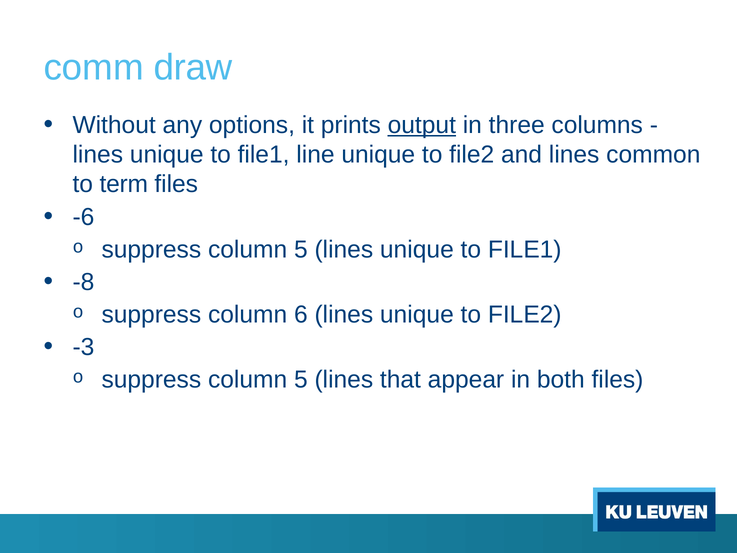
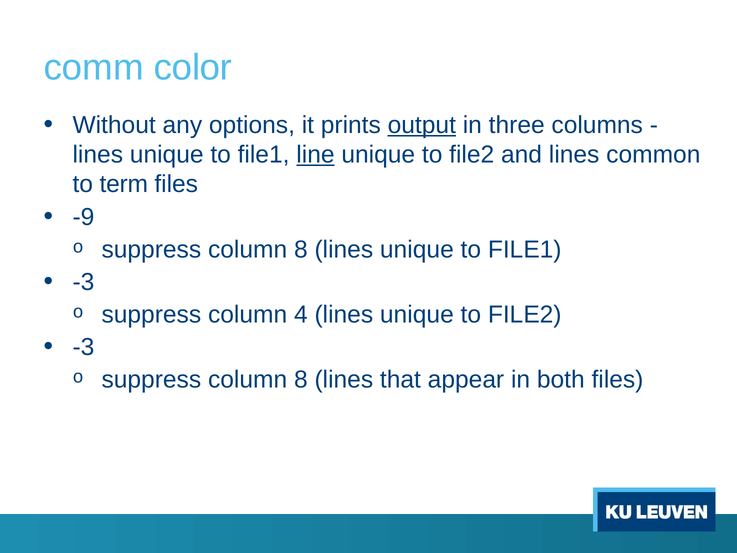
draw: draw -> color (193, 67)
line underline: none -> present (315, 155)
-6: -6 -> -9 (83, 217)
5: 5 -> 8 (301, 249)
-8: -8 -> -3 (83, 282)
6: 6 -> 4 (301, 314)
5: 5 -> 8 (301, 380)
